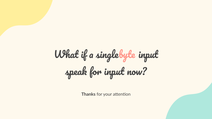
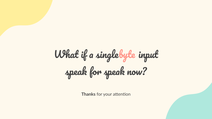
for input: input -> speak (114, 72)
